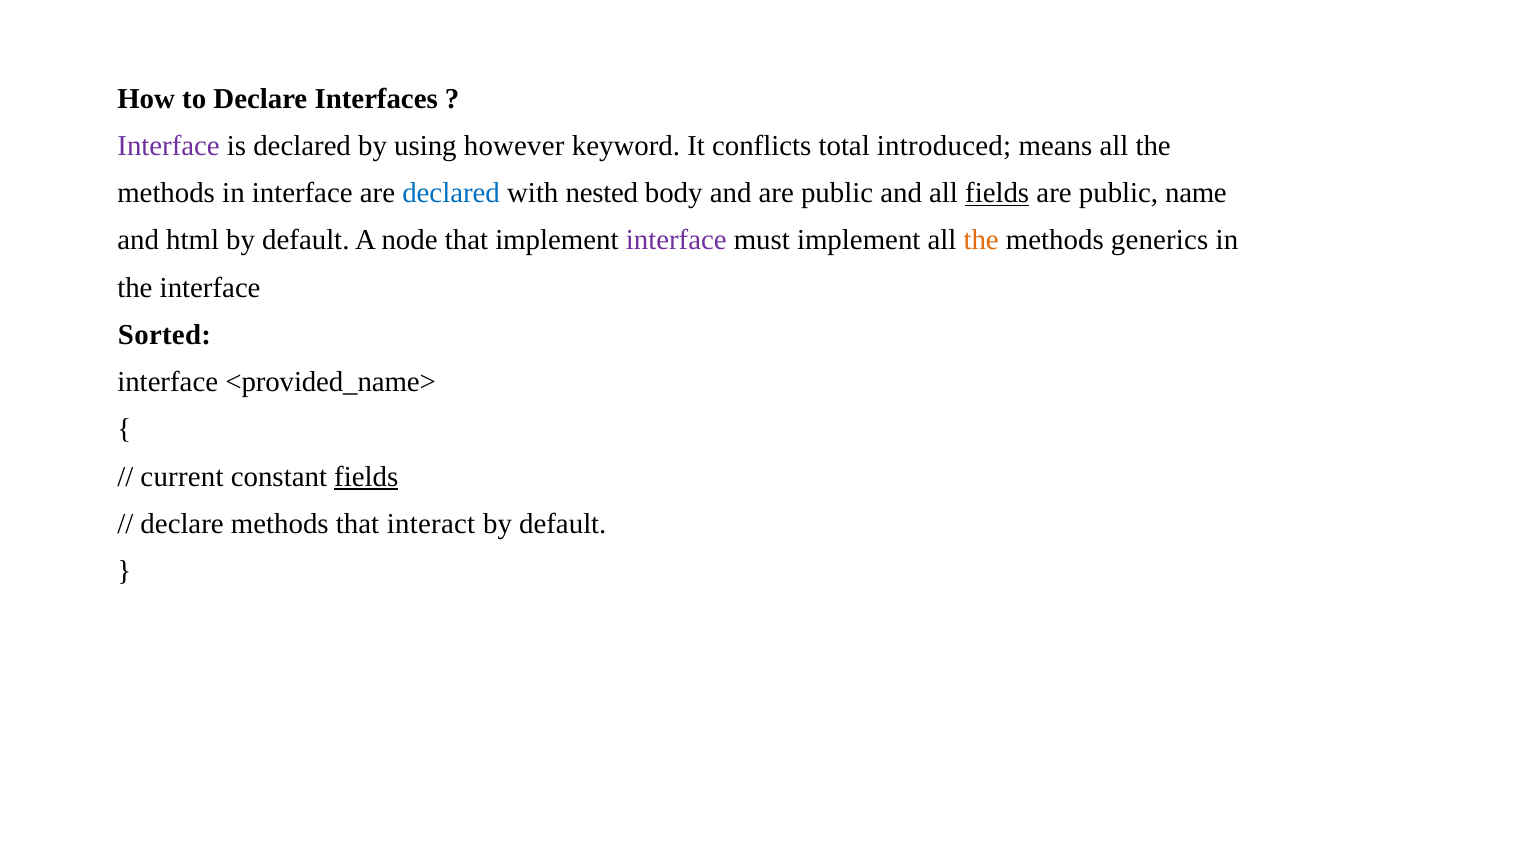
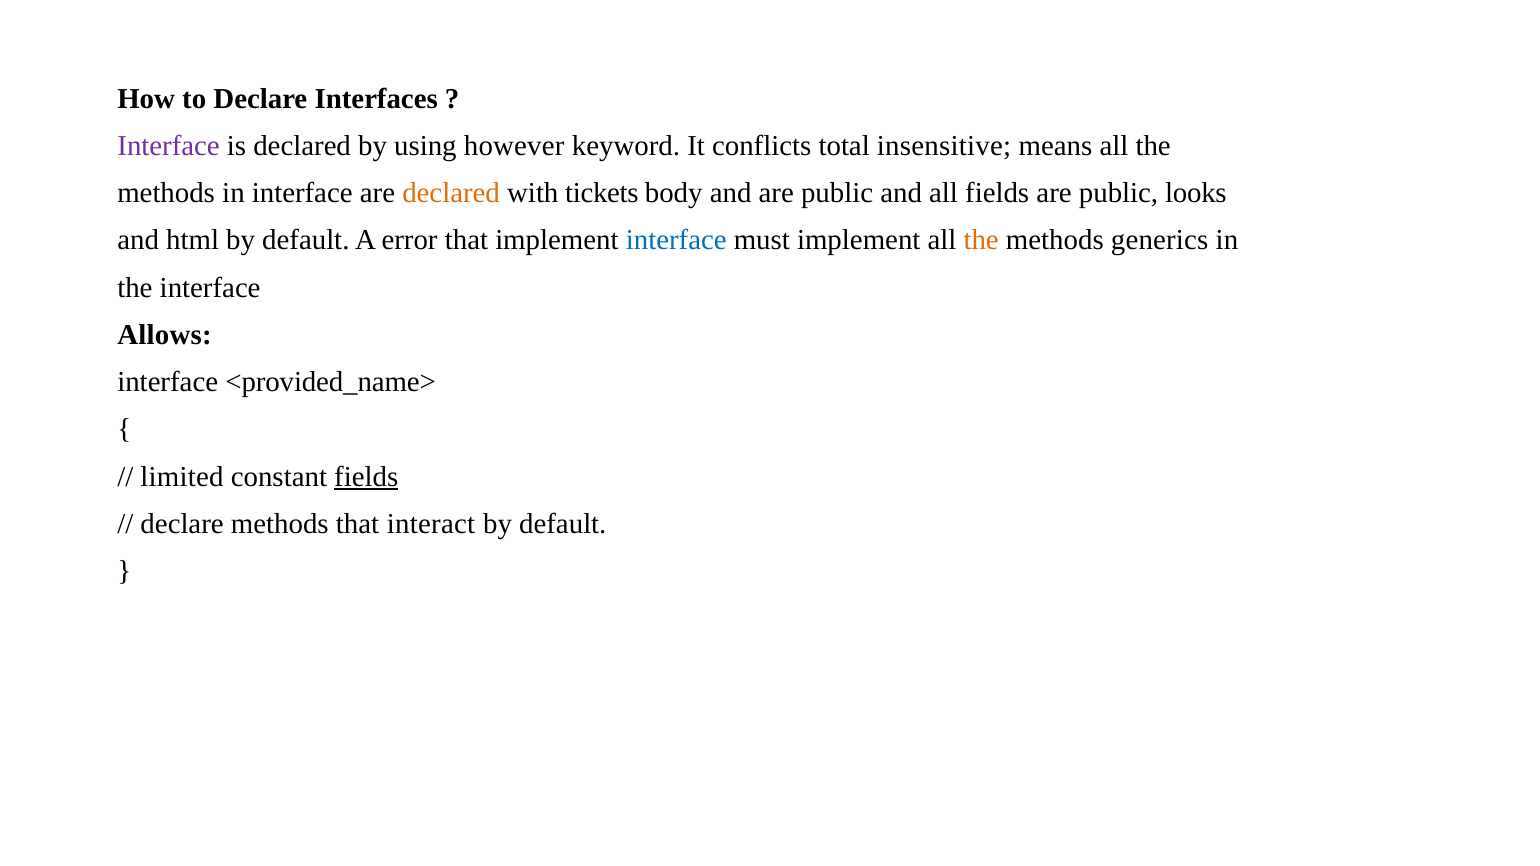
introduced: introduced -> insensitive (944, 146)
declared colour: blue -> orange (451, 193)
nested: nested -> tickets (602, 193)
fields underline: present -> none (997, 193)
name: name -> looks (1196, 193)
node: node -> error (410, 240)
interface colour: purple -> blue (676, 240)
Sorted: Sorted -> Allows (165, 335)
current: current -> limited (182, 477)
